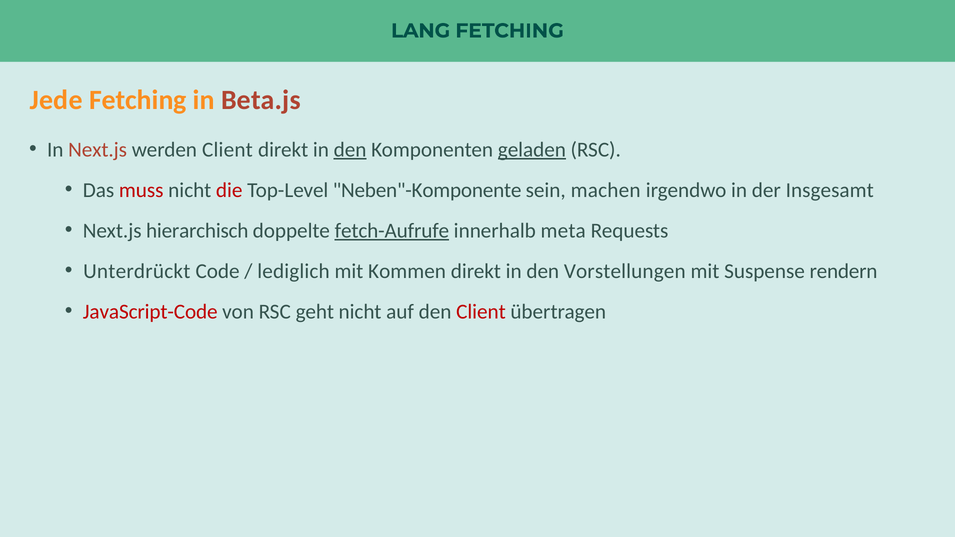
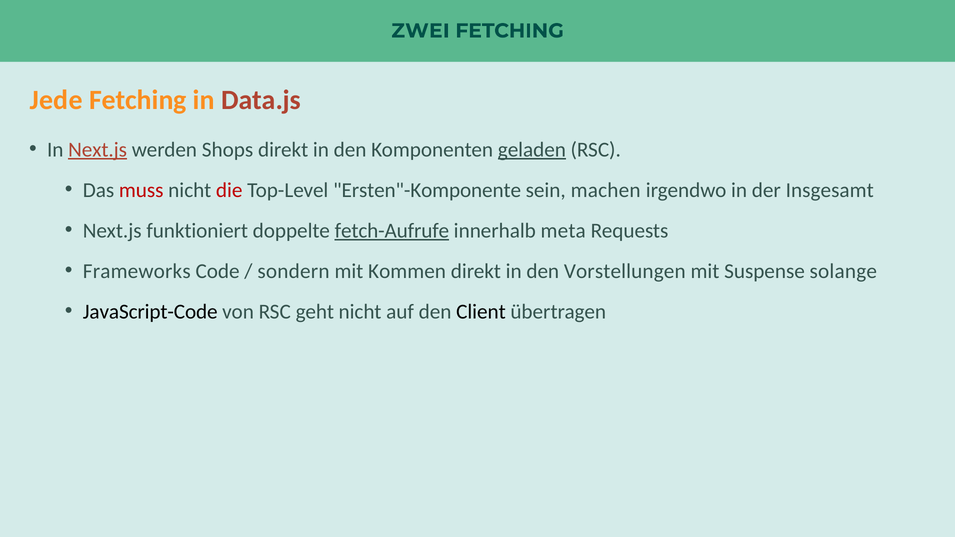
LANG: LANG -> ZWEI (420, 31)
Beta.js: Beta.js -> Data.js (261, 100)
Next.js underline: none -> present (98, 150)
werden Client: Client -> Shops (228, 150)
den underline: present -> none (350, 150)
Neben"-Komponente: Neben"-Komponente -> Ersten"-Komponente (427, 190)
hierarchisch: hierarchisch -> funktioniert (197, 231)
Unterdrückt: Unterdrückt -> Frameworks (137, 271)
lediglich: lediglich -> sondern (293, 271)
rendern: rendern -> solange (843, 271)
JavaScript-Code colour: red -> black (150, 312)
Client colour: red -> black (481, 312)
